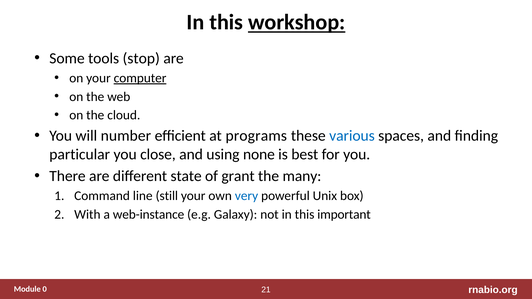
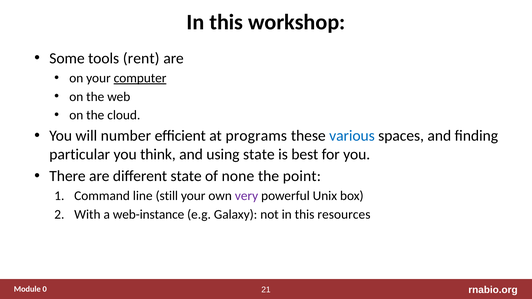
workshop underline: present -> none (297, 22)
stop: stop -> rent (141, 58)
close: close -> think (158, 155)
using none: none -> state (259, 155)
grant: grant -> none (238, 176)
many: many -> point (302, 176)
very colour: blue -> purple (246, 196)
important: important -> resources (344, 215)
